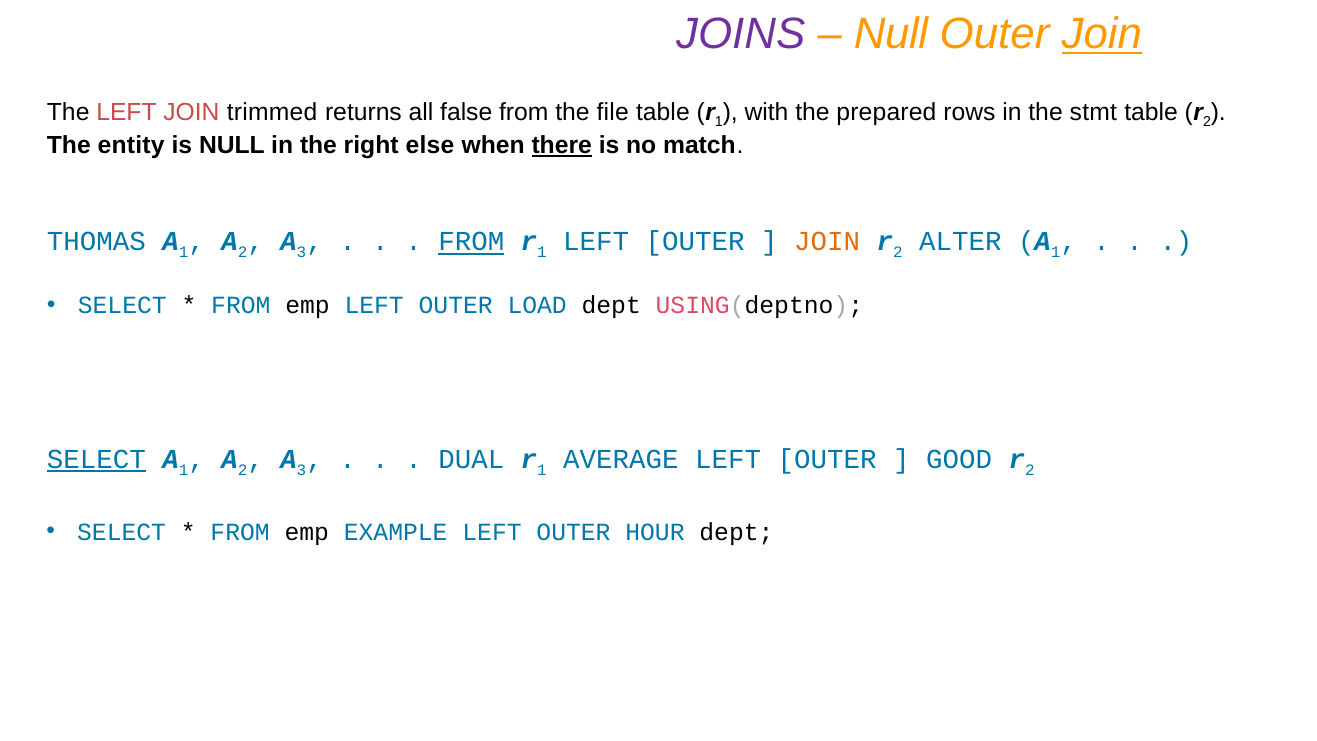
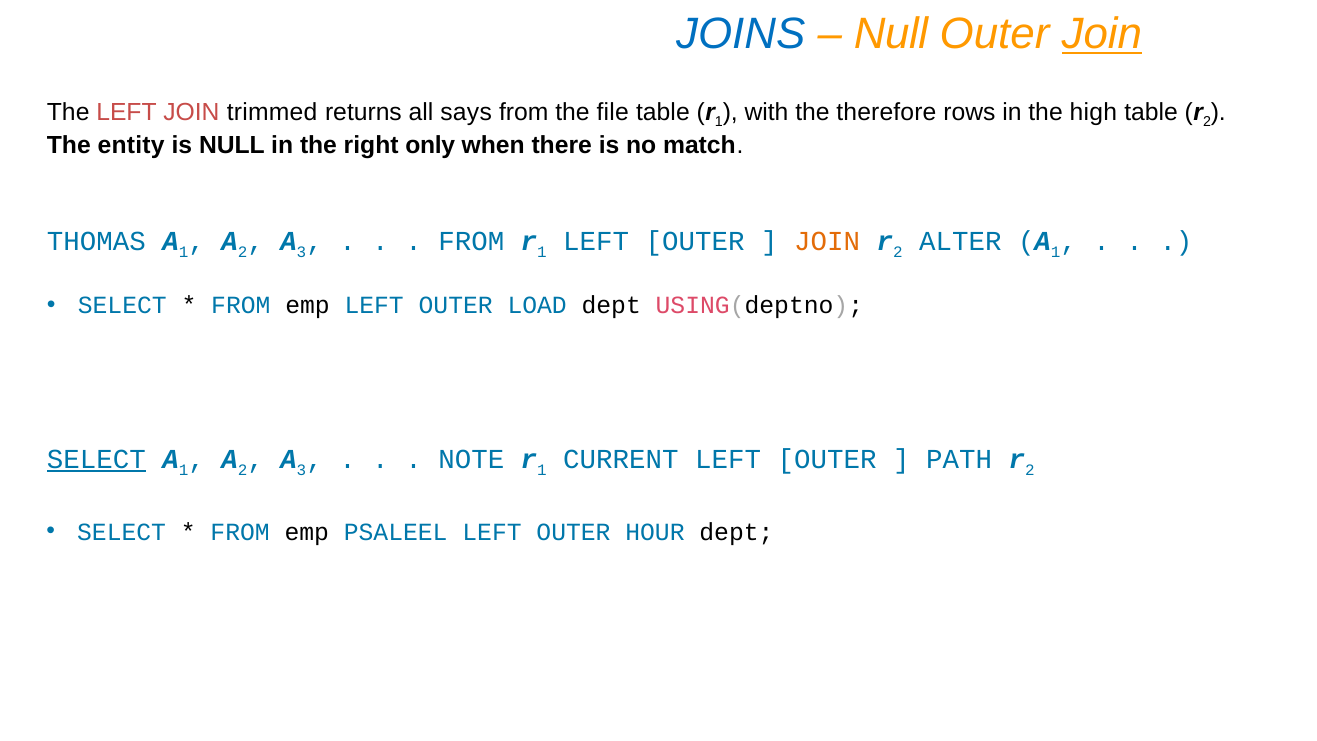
JOINS colour: purple -> blue (741, 34)
false: false -> says (466, 112)
prepared: prepared -> therefore (886, 112)
stmt: stmt -> high (1093, 112)
else: else -> only (430, 146)
there underline: present -> none (562, 146)
FROM underline: present -> none (471, 242)
DUAL: DUAL -> NOTE (471, 459)
AVERAGE: AVERAGE -> CURRENT (621, 459)
GOOD: GOOD -> PATH (959, 459)
EXAMPLE: EXAMPLE -> PSALEEL (396, 532)
